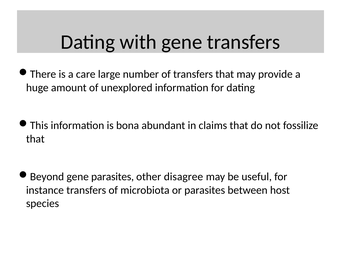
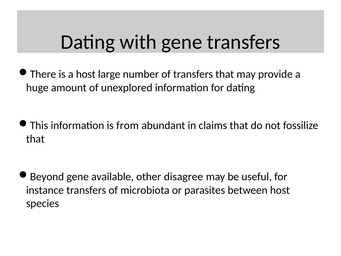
a care: care -> host (86, 74)
bona: bona -> from (128, 125)
gene parasites: parasites -> available (113, 177)
